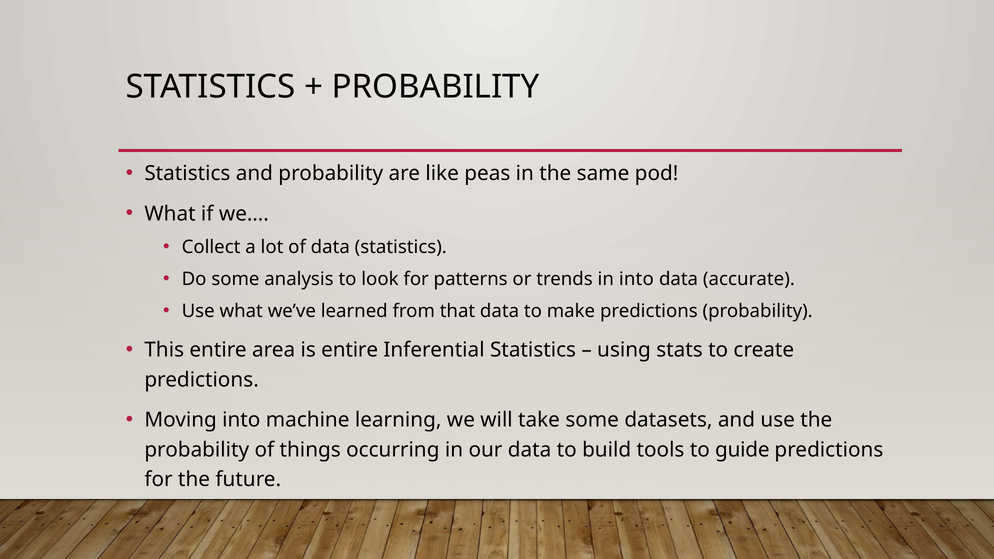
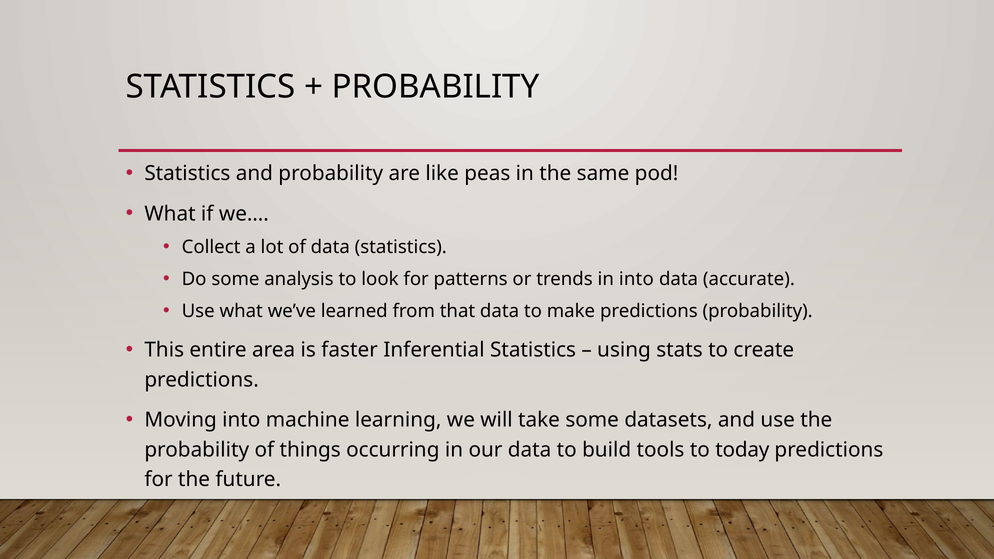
is entire: entire -> faster (350, 350)
guide: guide -> today (742, 450)
